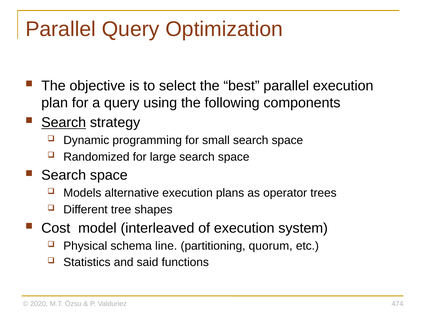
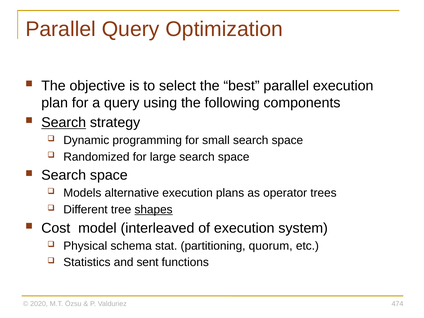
shapes underline: none -> present (154, 210)
line: line -> stat (166, 246)
said: said -> sent (148, 262)
